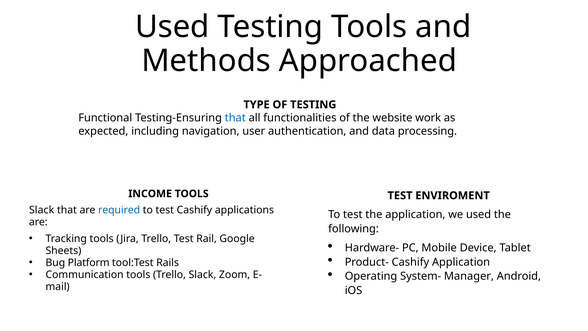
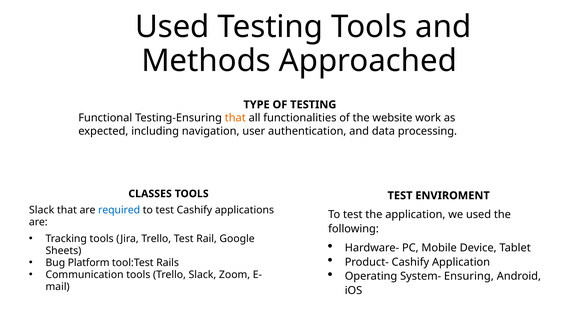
that colour: blue -> orange (235, 118)
INCOME: INCOME -> CLASSES (150, 194)
Manager: Manager -> Ensuring (469, 276)
